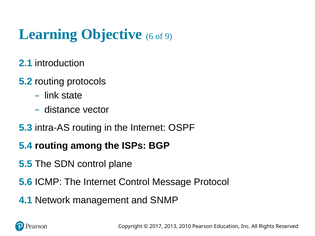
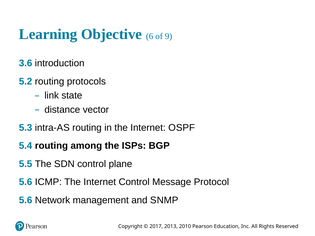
2.1: 2.1 -> 3.6 (26, 63)
4.1: 4.1 -> 5.6 (26, 200)
